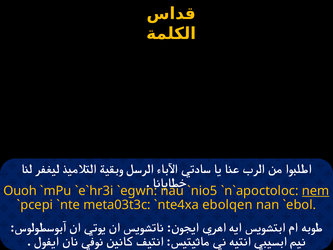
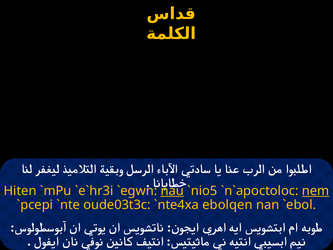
Ouoh: Ouoh -> Hiten (20, 191)
nau underline: none -> present (172, 191)
meta03t3c: meta03t3c -> oude03t3c (117, 205)
